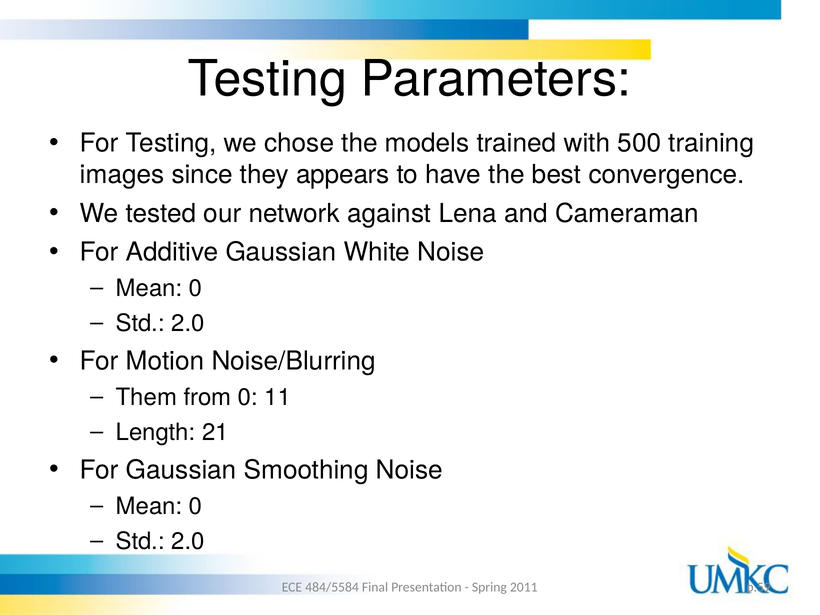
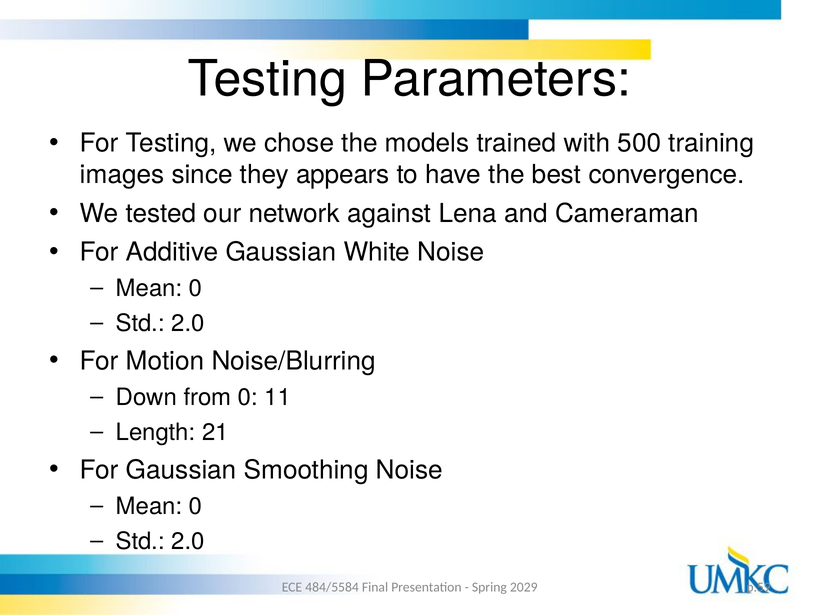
Them: Them -> Down (146, 397)
2011: 2011 -> 2029 (524, 587)
